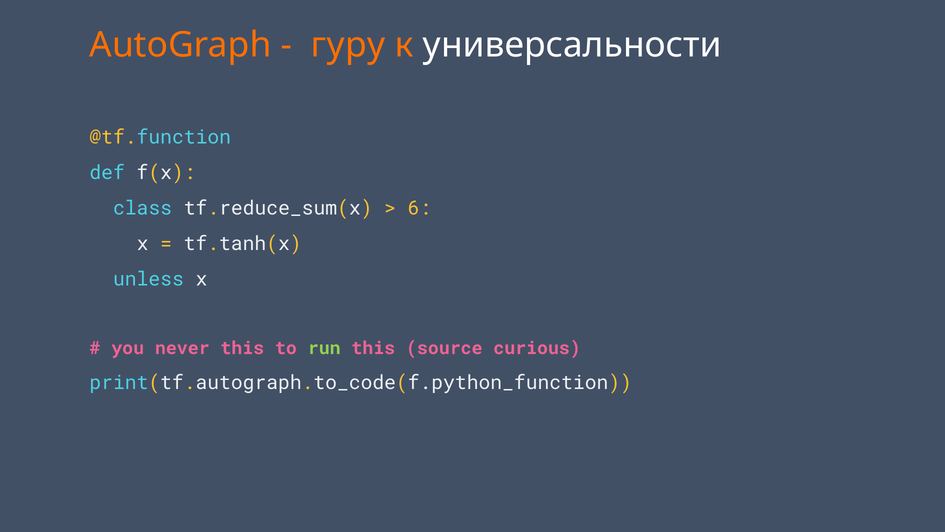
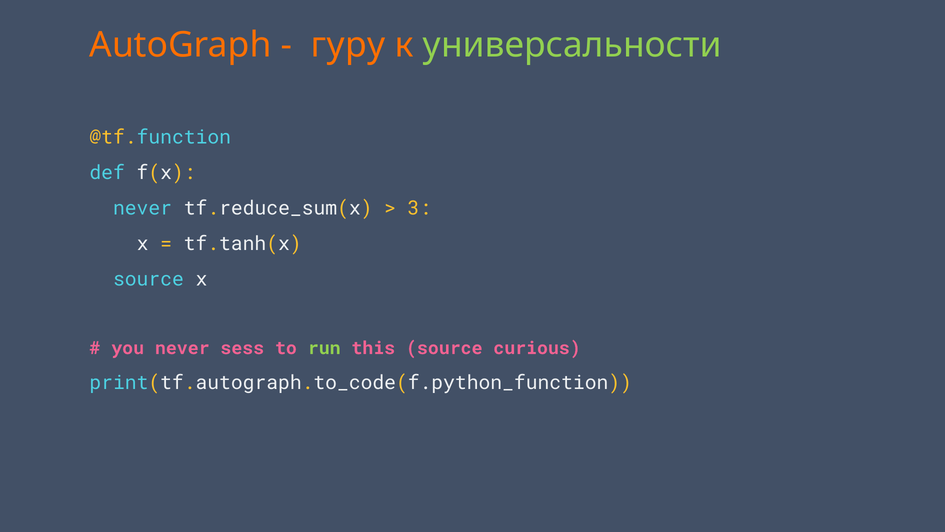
универсальности colour: white -> light green (572, 45)
class: class -> never (143, 208)
6: 6 -> 3 (419, 208)
unless: unless -> source (148, 279)
never this: this -> sess (242, 348)
